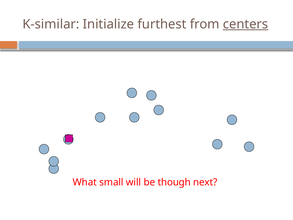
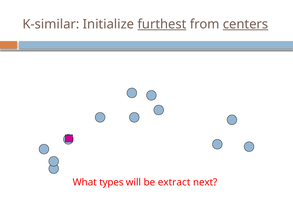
furthest underline: none -> present (162, 24)
small: small -> types (111, 182)
though: though -> extract (174, 182)
